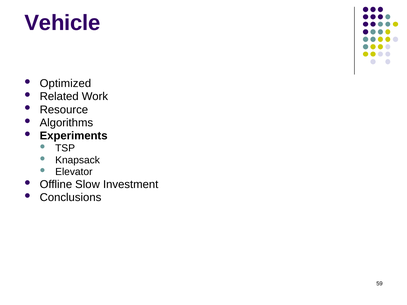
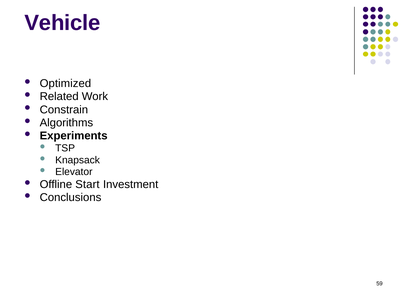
Resource: Resource -> Constrain (64, 110)
Slow: Slow -> Start (87, 185)
